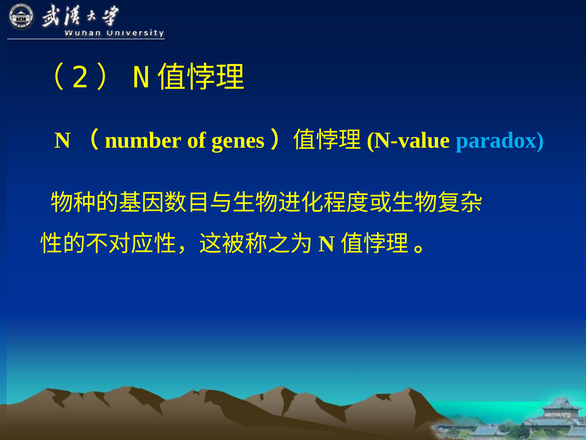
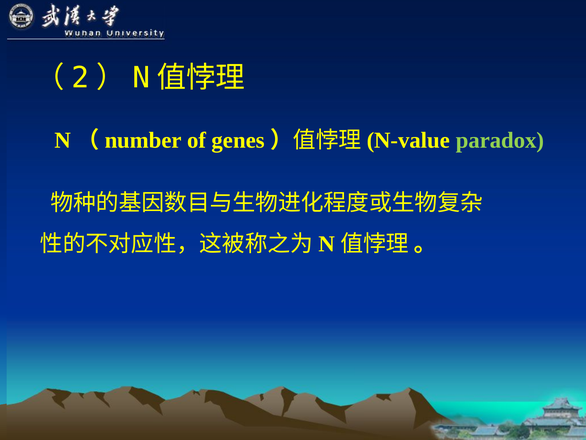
paradox colour: light blue -> light green (500, 140)
